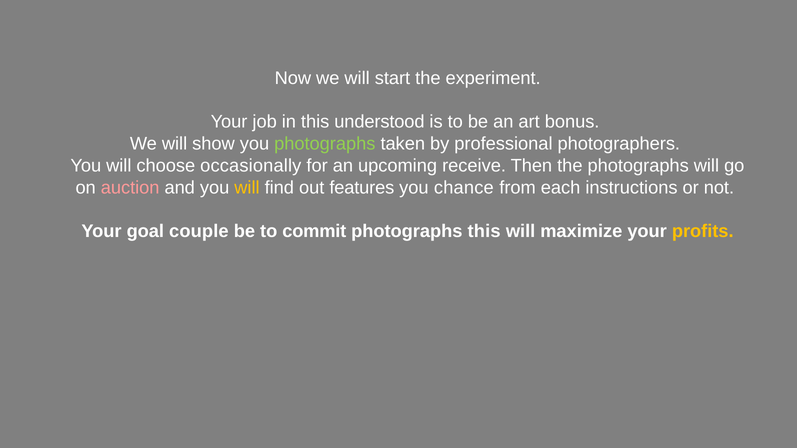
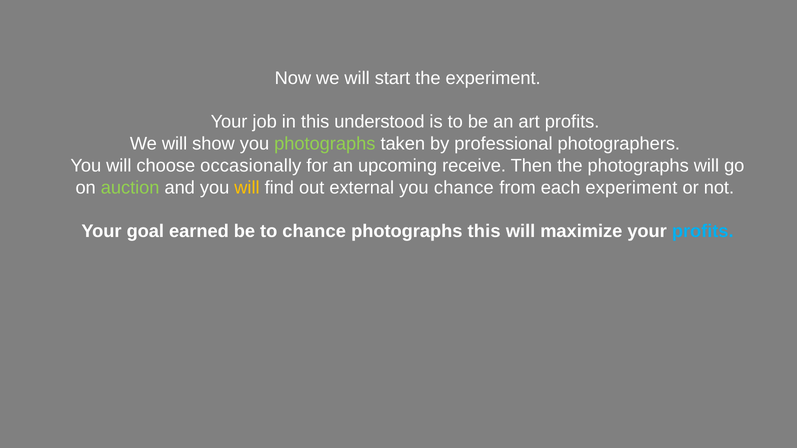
art bonus: bonus -> profits (572, 122)
auction colour: pink -> light green (130, 188)
features: features -> external (362, 188)
each instructions: instructions -> experiment (631, 188)
couple: couple -> earned (199, 231)
to commit: commit -> chance (314, 231)
profits colour: yellow -> light blue (703, 231)
